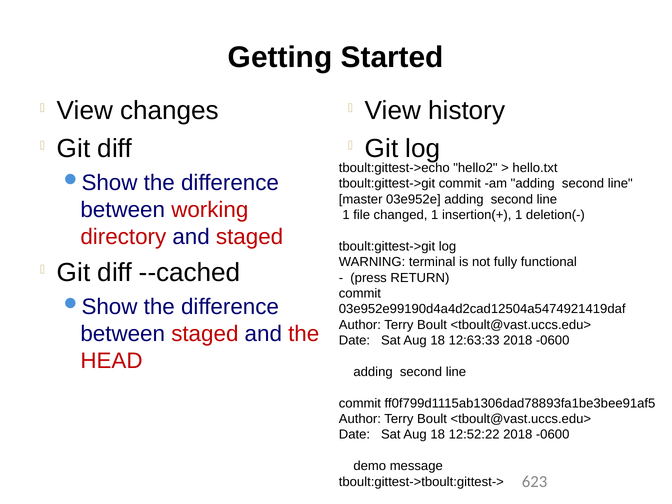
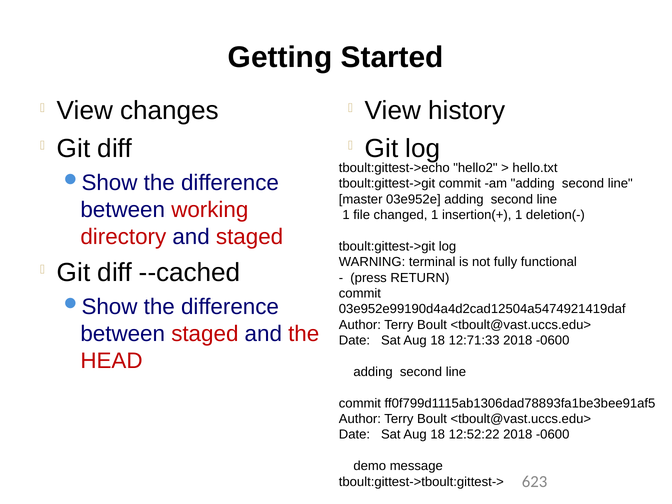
12:63:33: 12:63:33 -> 12:71:33 (474, 341)
